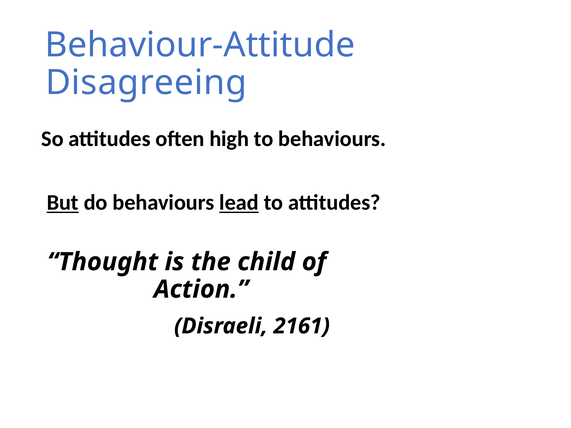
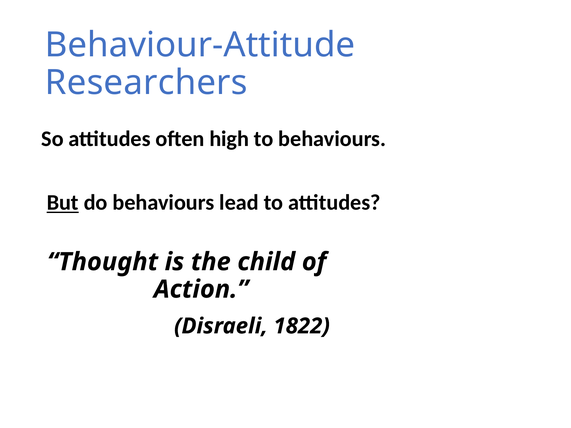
Disagreeing: Disagreeing -> Researchers (146, 83)
lead underline: present -> none (239, 203)
2161: 2161 -> 1822 (302, 326)
